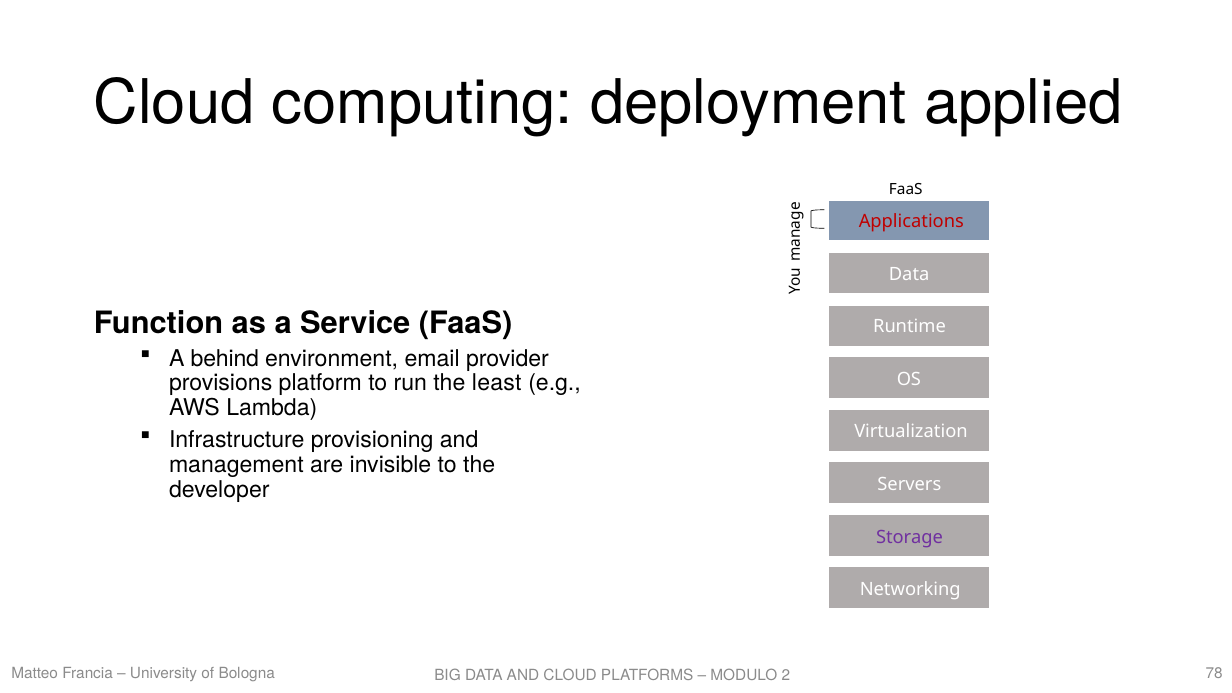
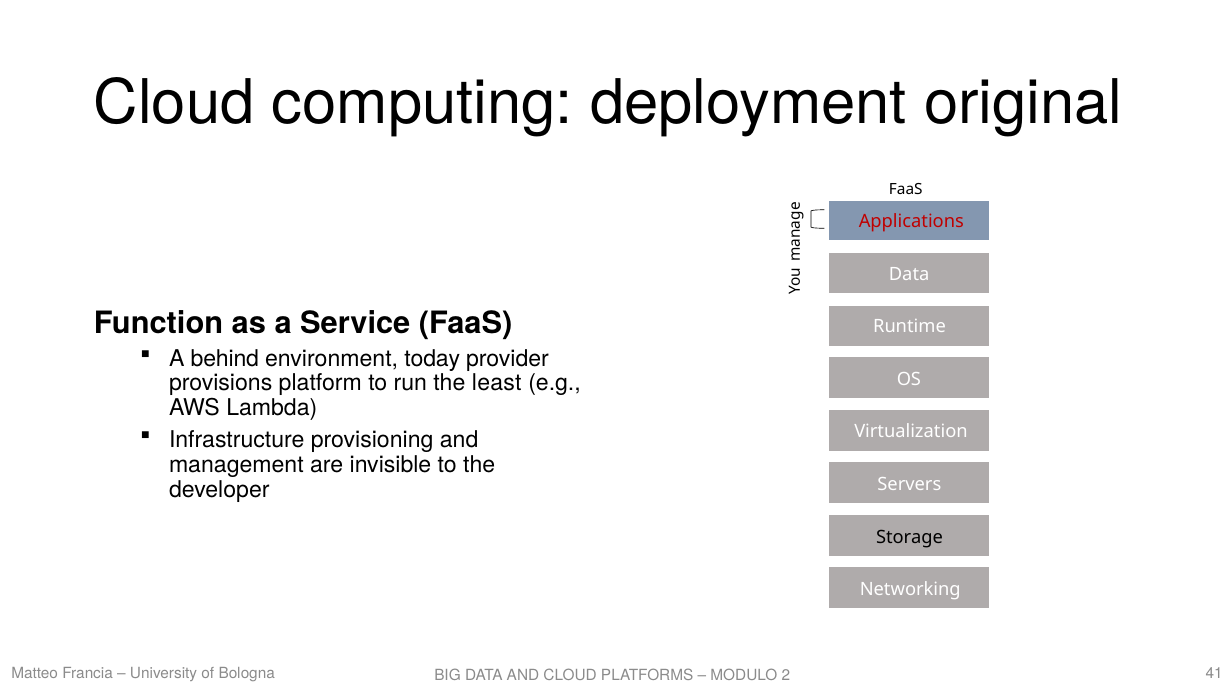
applied: applied -> original (1023, 103)
email: email -> today (432, 358)
Storage colour: purple -> black (910, 537)
78: 78 -> 41 (1214, 674)
